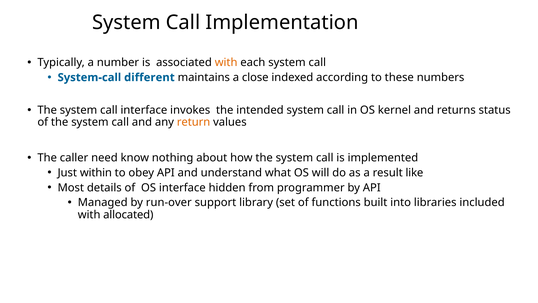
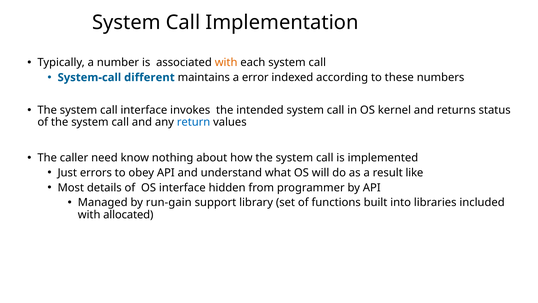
close: close -> error (255, 77)
return colour: orange -> blue (194, 122)
within: within -> errors (96, 173)
run-over: run-over -> run-gain (169, 202)
